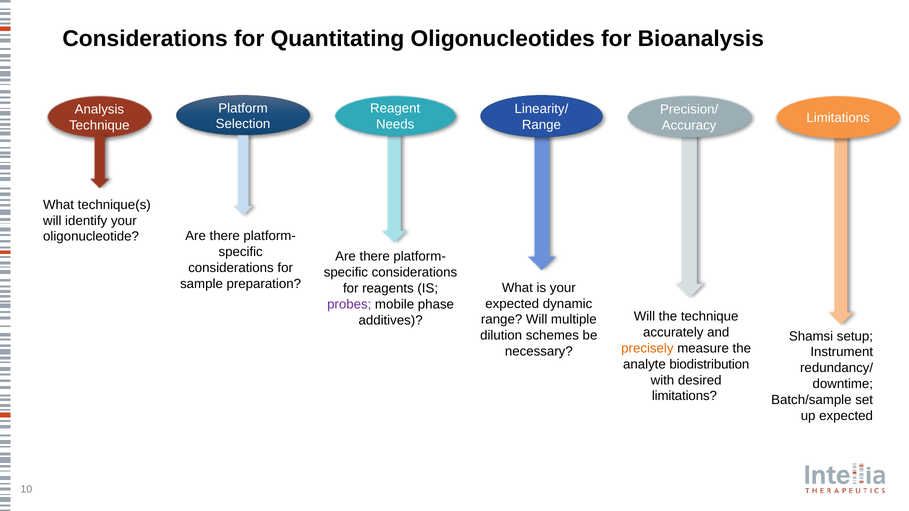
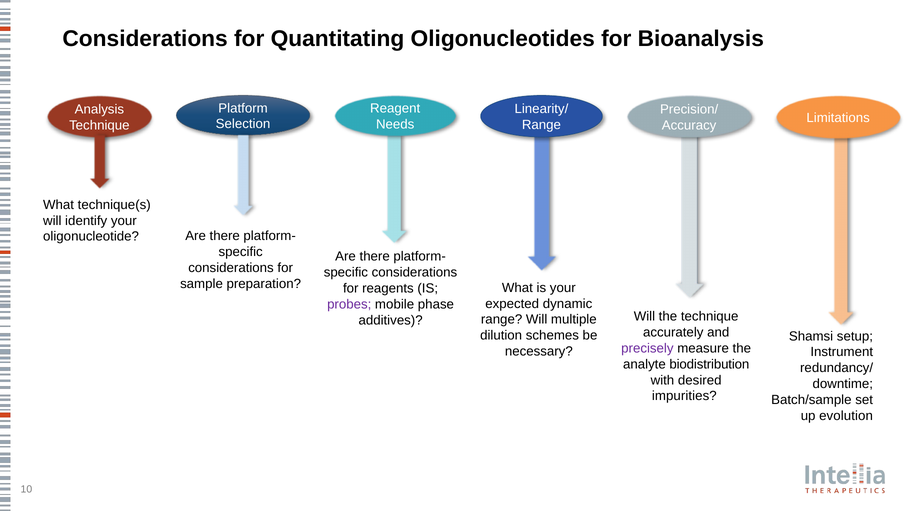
precisely colour: orange -> purple (647, 349)
limitations: limitations -> impurities (684, 396)
up expected: expected -> evolution (846, 416)
